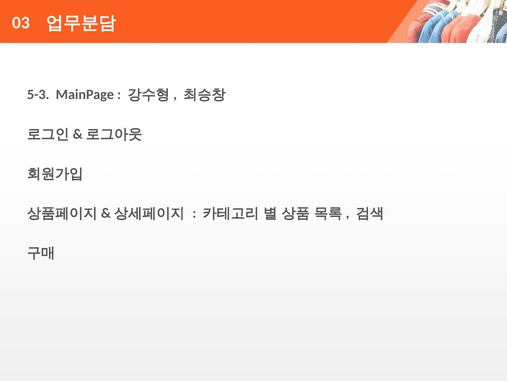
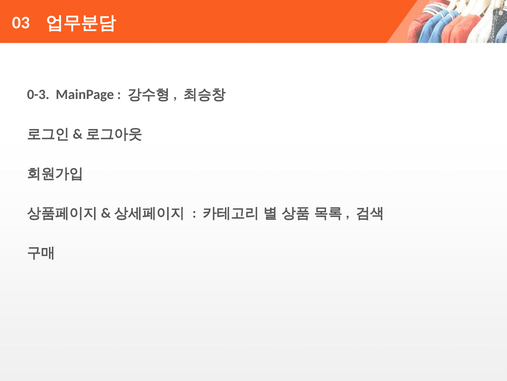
5-3: 5-3 -> 0-3 (38, 94)
